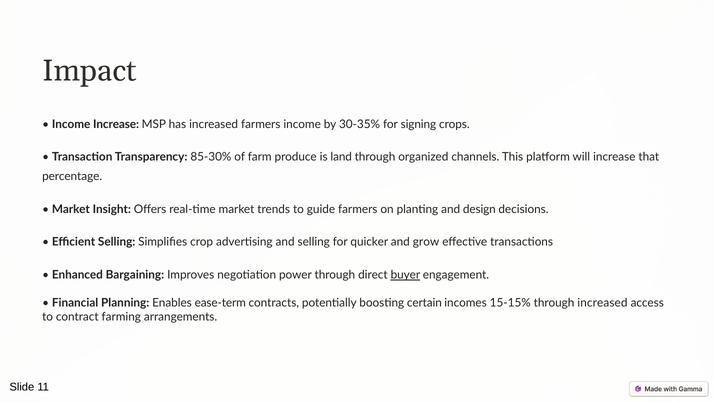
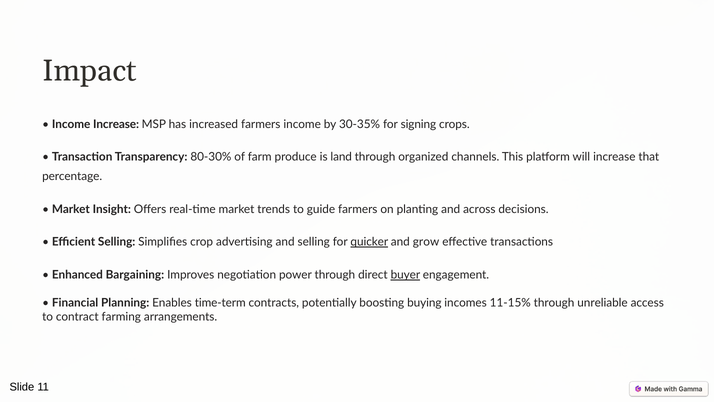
85-30%: 85-30% -> 80-30% (211, 157)
design: design -> across (479, 209)
quicker underline: none -> present (369, 242)
ease-term: ease-term -> time-term (220, 302)
certain: certain -> buying (424, 302)
15-15%: 15-15% -> 11-15% (510, 302)
through increased: increased -> unreliable (603, 302)
